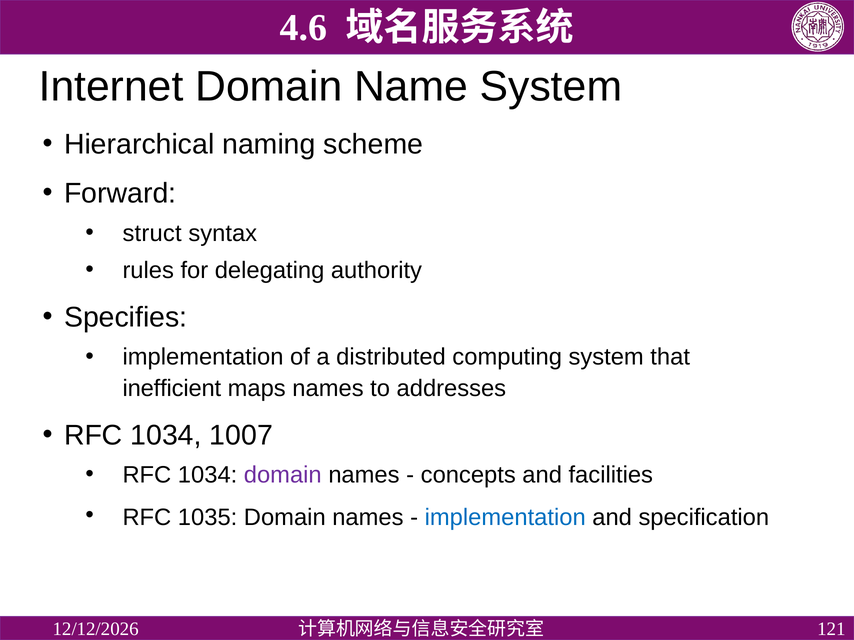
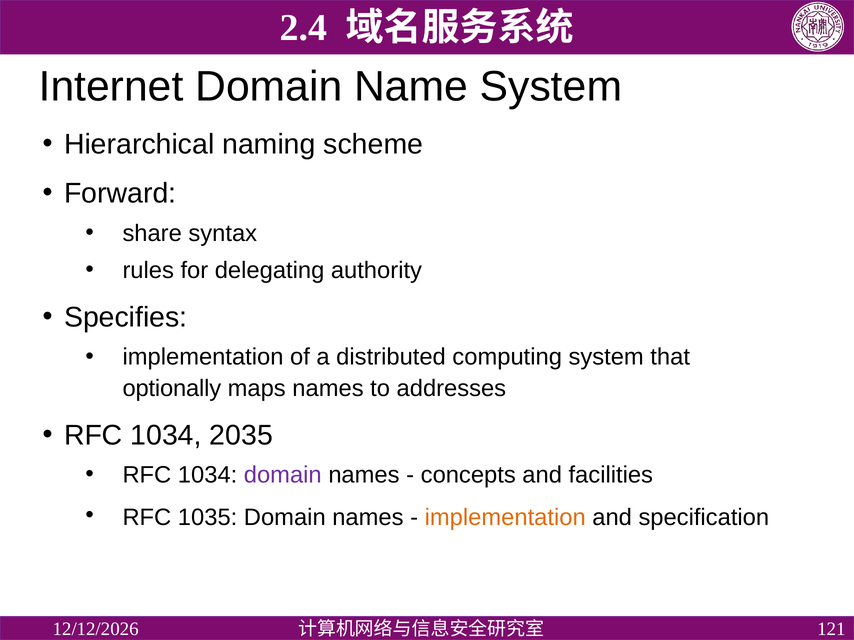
4.6: 4.6 -> 2.4 (303, 28)
struct: struct -> share (152, 233)
inefficient: inefficient -> optionally (172, 389)
1007: 1007 -> 2035 (241, 436)
implementation colour: blue -> orange (505, 518)
